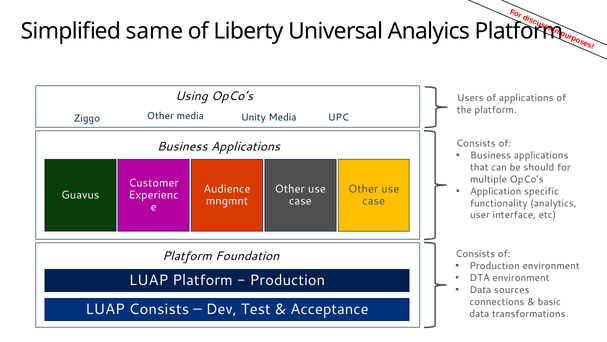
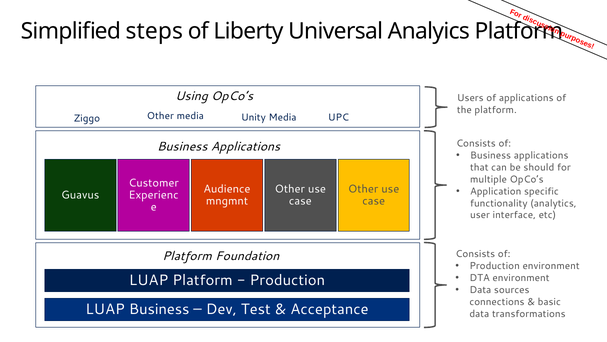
same: same -> steps (154, 31)
LUAP Consists: Consists -> Business (159, 309)
